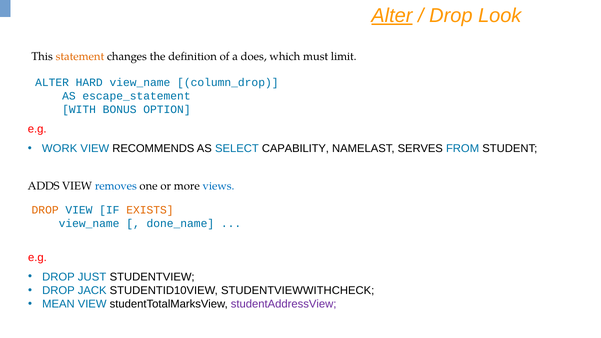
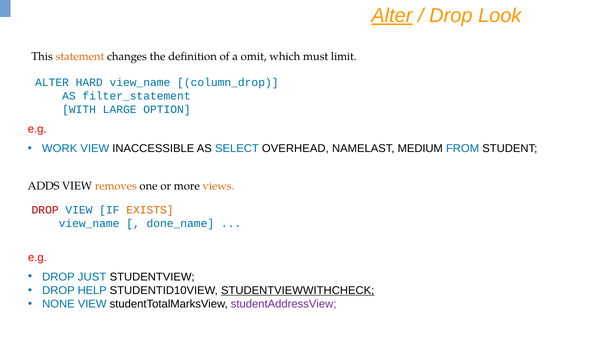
does: does -> omit (254, 56)
escape_statement: escape_statement -> filter_statement (137, 96)
BONUS: BONUS -> LARGE (120, 110)
RECOMMENDS: RECOMMENDS -> INACCESSIBLE (153, 149)
CAPABILITY: CAPABILITY -> OVERHEAD (295, 149)
SERVES: SERVES -> MEDIUM (420, 149)
removes colour: blue -> orange (116, 186)
views colour: blue -> orange (218, 186)
DROP colour: orange -> red (45, 210)
JACK: JACK -> HELP (92, 290)
STUDENTVIEWWITHCHECK underline: none -> present (298, 290)
MEAN: MEAN -> NONE (58, 304)
